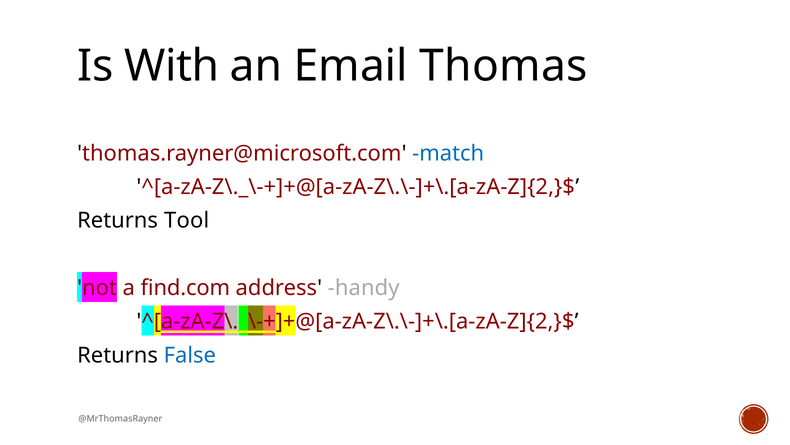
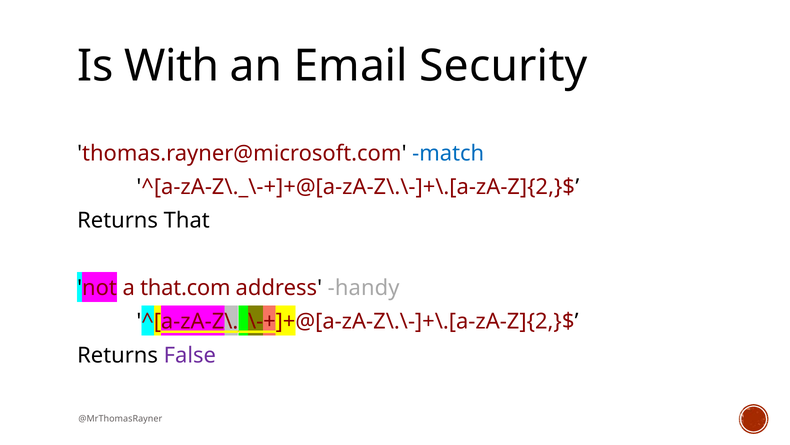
Thomas: Thomas -> Security (503, 66)
Tool: Tool -> That (187, 220)
find.com: find.com -> that.com (185, 288)
False colour: blue -> purple (190, 355)
